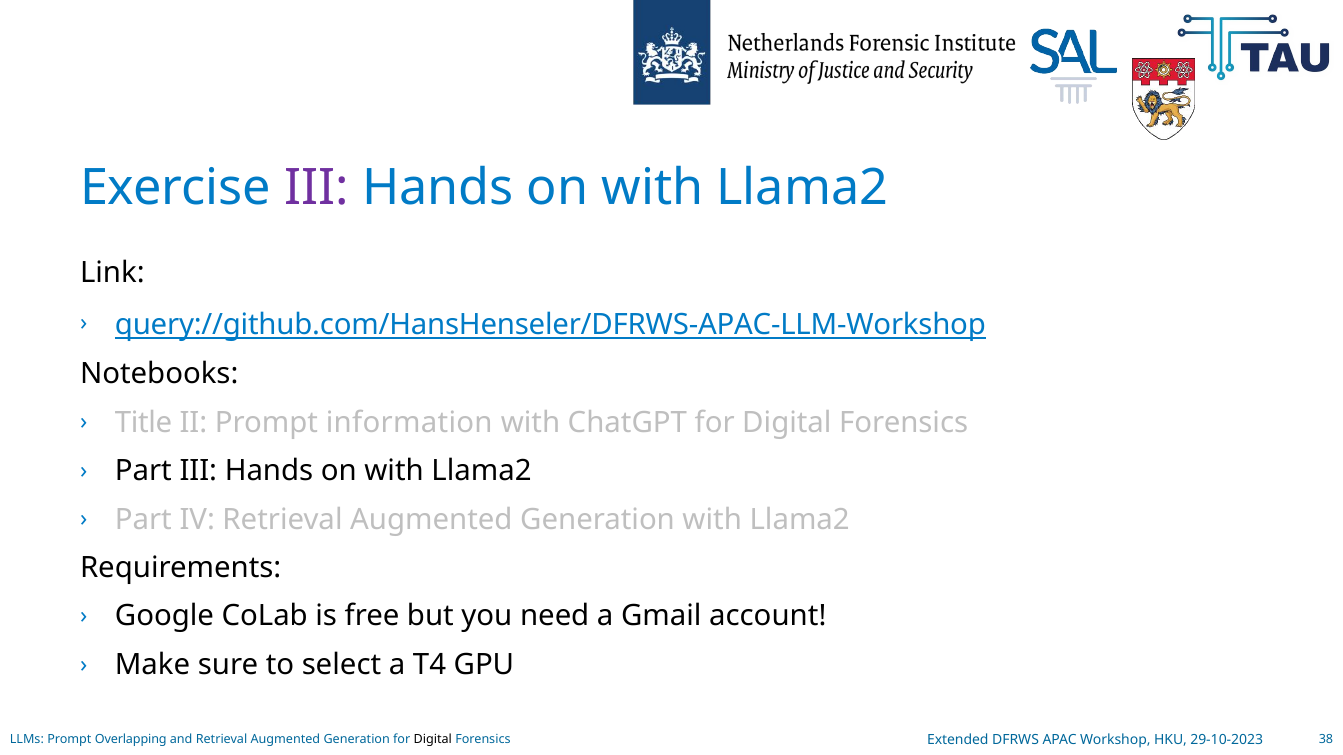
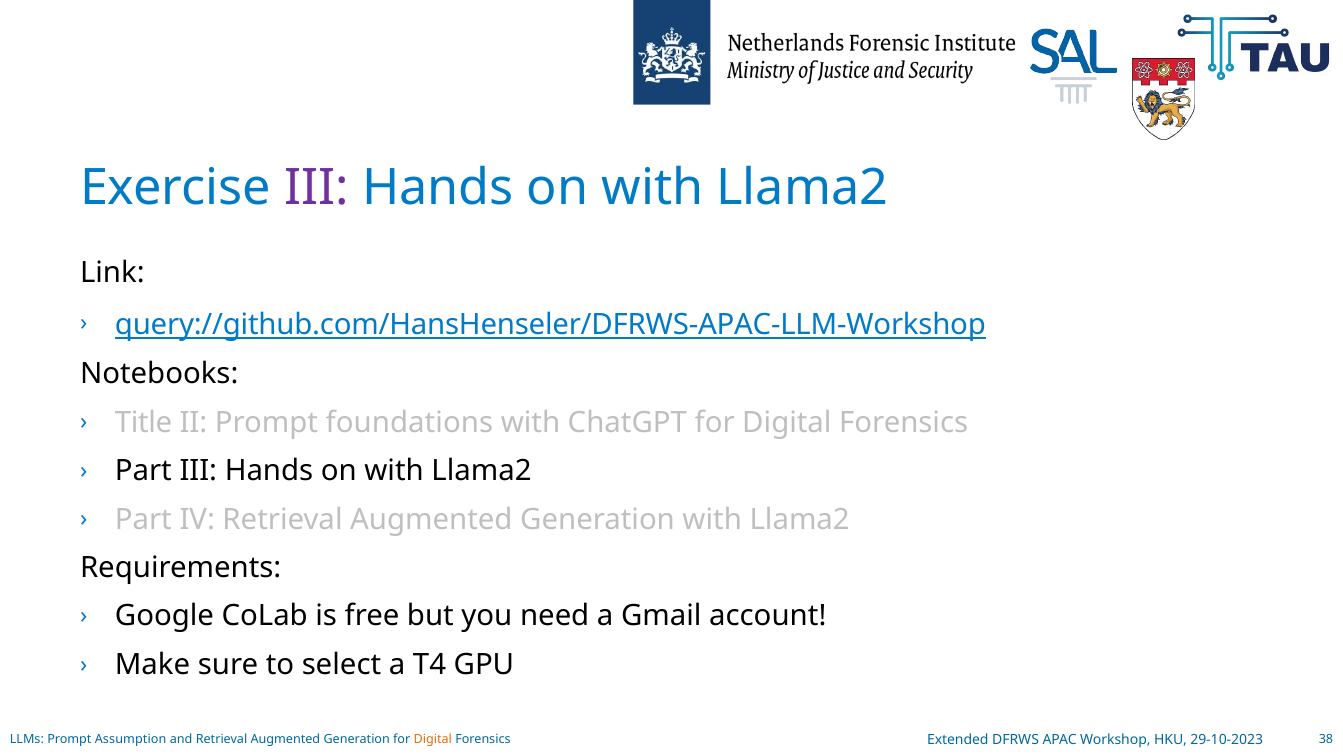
information: information -> foundations (409, 423)
Overlapping: Overlapping -> Assumption (131, 740)
Digital colour: black -> orange (433, 740)
